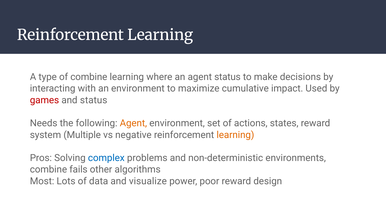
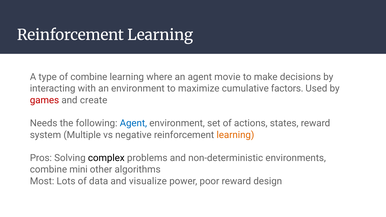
agent status: status -> movie (227, 77)
impact: impact -> factors (287, 89)
and status: status -> create (94, 100)
Agent colour: orange -> blue (133, 123)
complex colour: blue -> black (106, 158)
fails: fails -> mini (79, 170)
